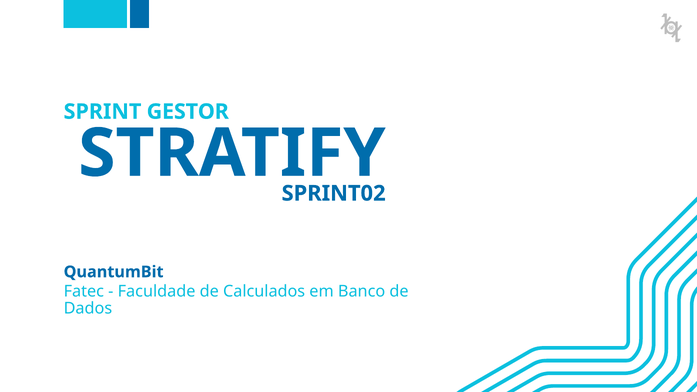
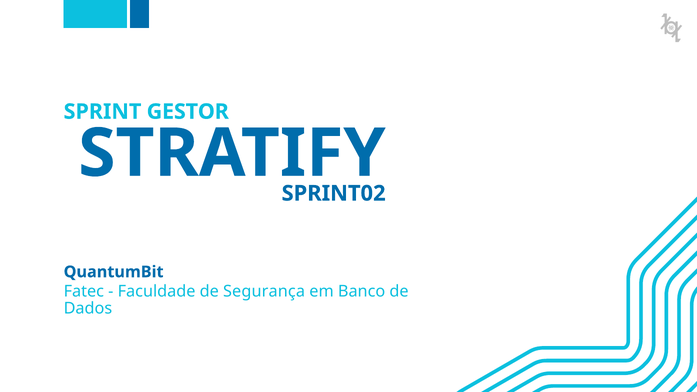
Calculados: Calculados -> Segurança (264, 291)
